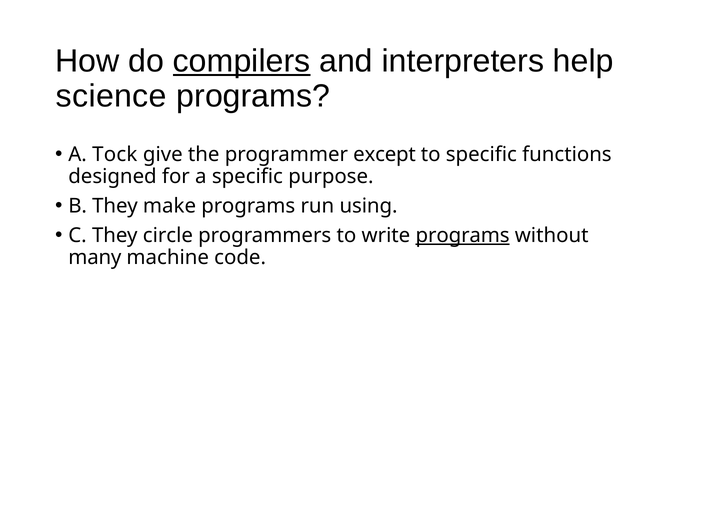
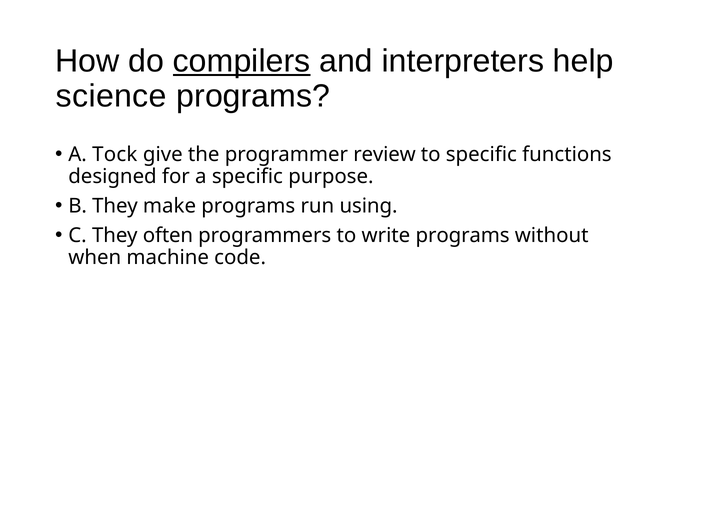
except: except -> review (385, 154)
circle: circle -> often (168, 235)
programs underline: present -> none (463, 235)
many: many -> when (95, 257)
